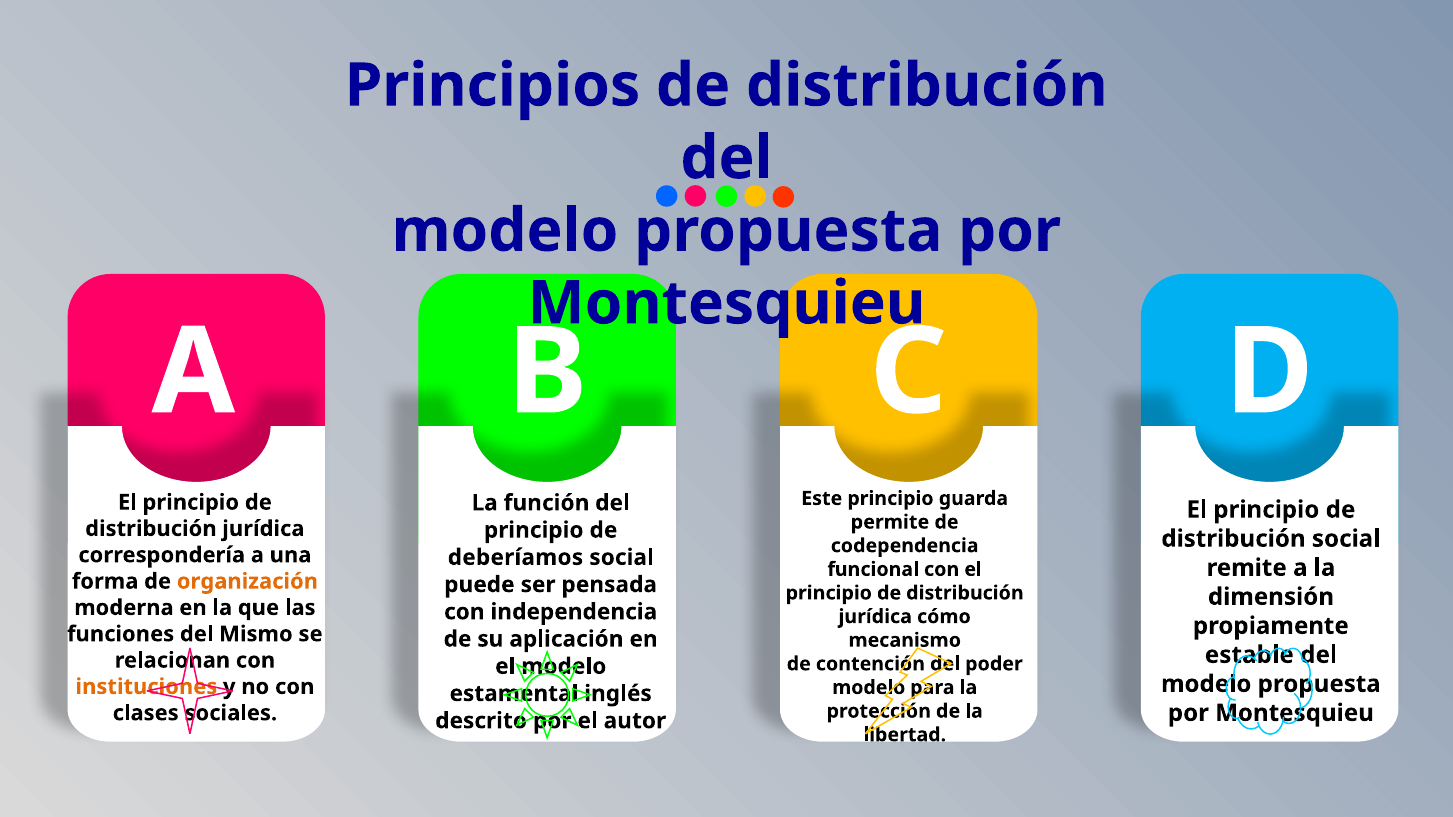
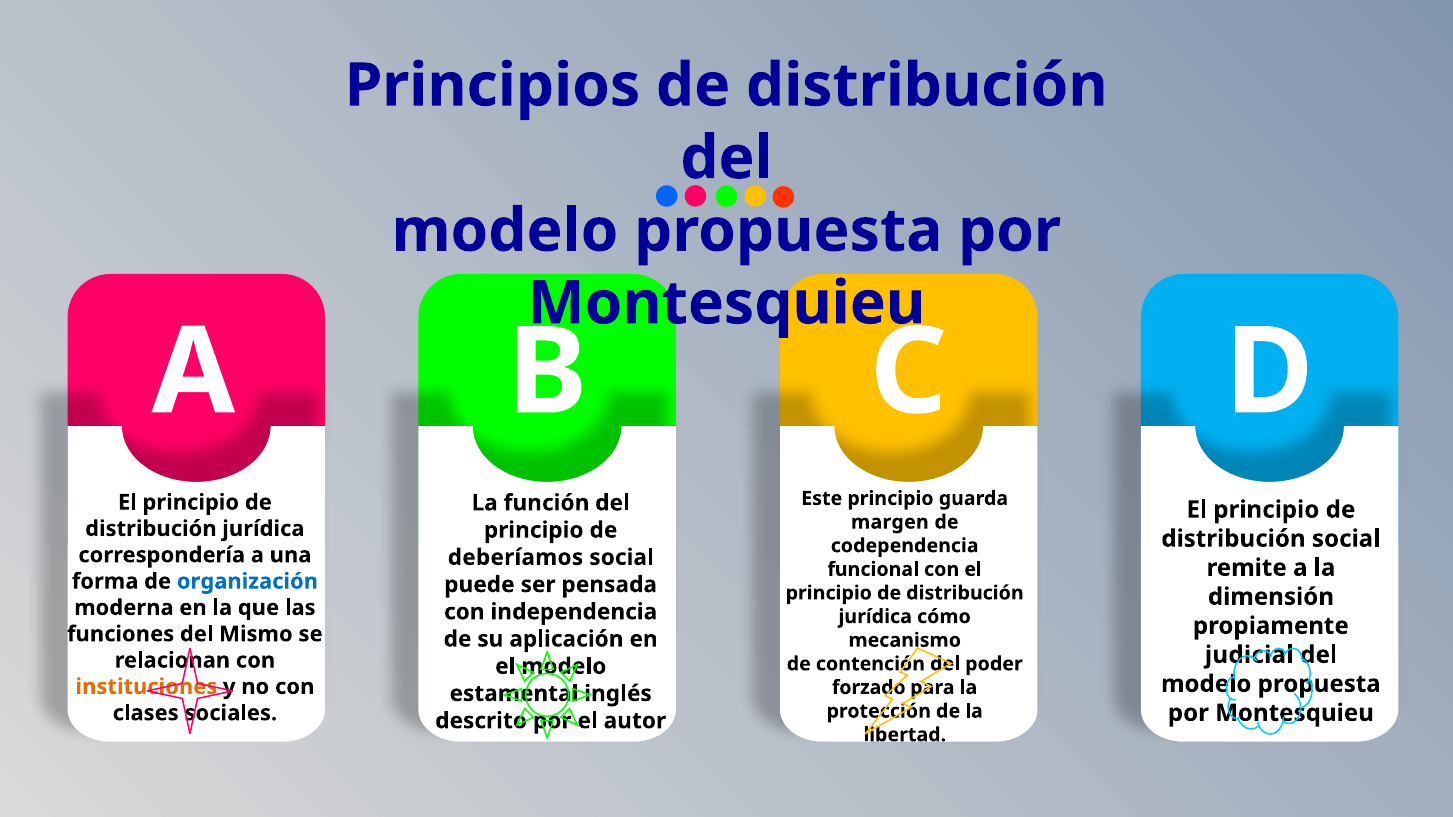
permite: permite -> margen (890, 522)
organización colour: orange -> blue (247, 582)
estable: estable -> judicial (1249, 655)
modelo: modelo -> forzado (869, 688)
